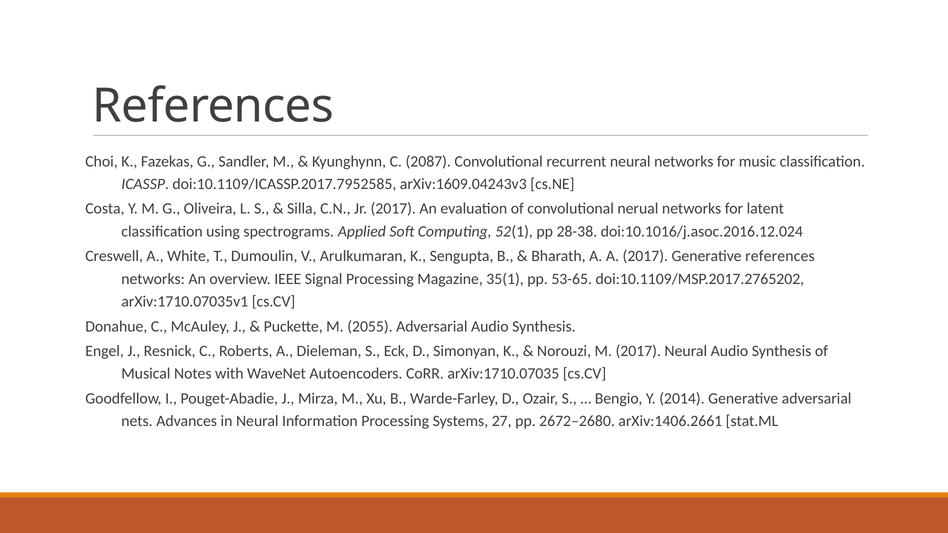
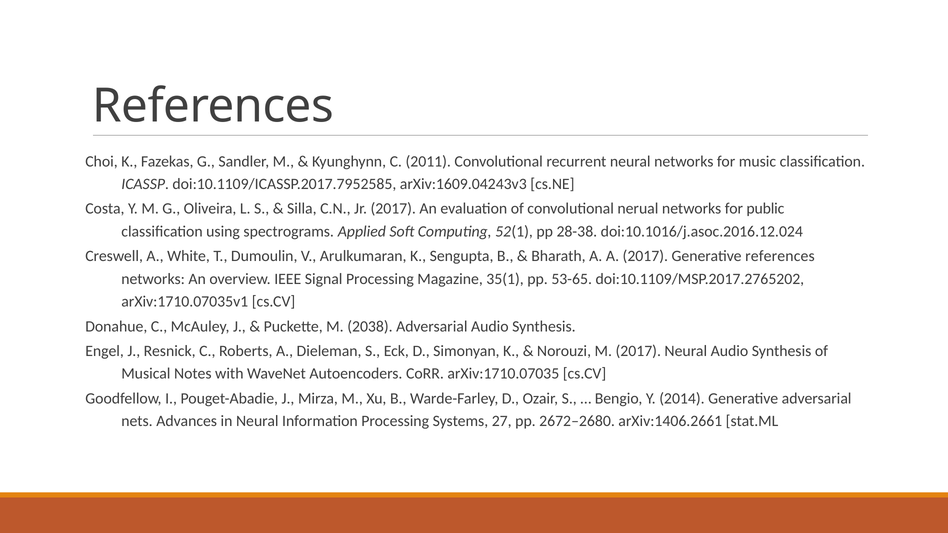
2087: 2087 -> 2011 (428, 161)
latent: latent -> public (765, 209)
2055: 2055 -> 2038 (370, 326)
